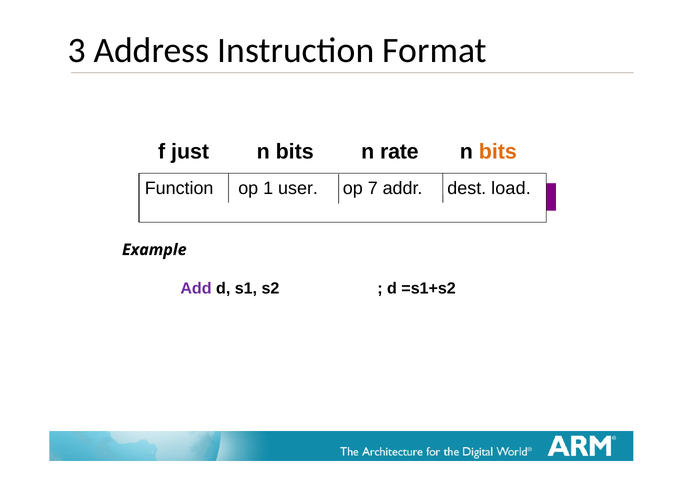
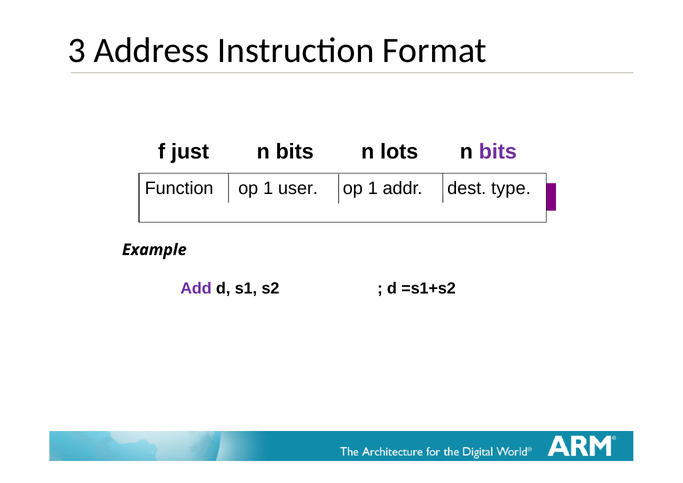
rate: rate -> lots (399, 152)
bits colour: orange -> purple (498, 152)
7: 7 -> 1 (373, 188)
load: load -> type (511, 188)
